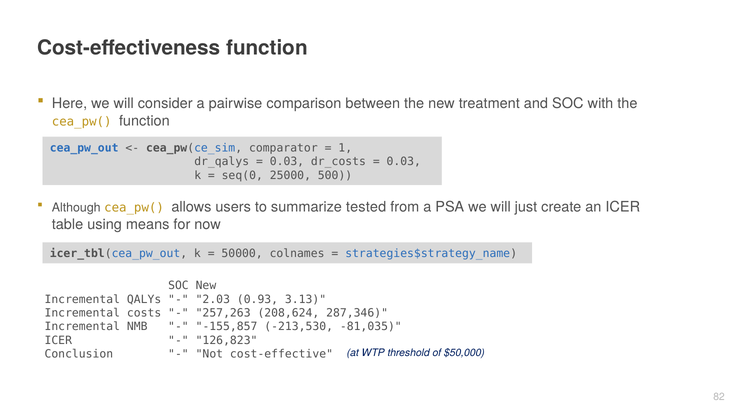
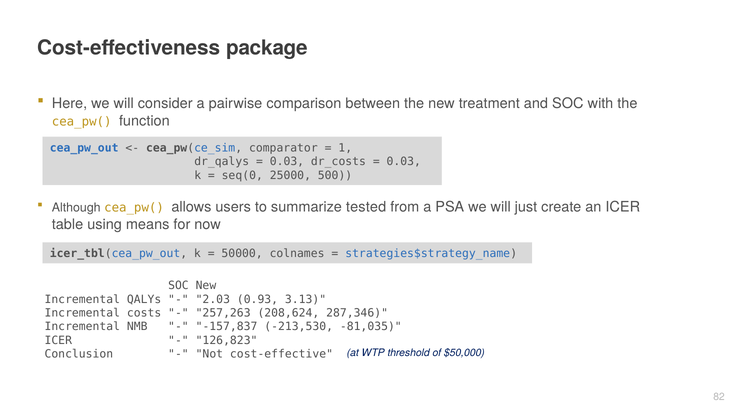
Cost-effectiveness function: function -> package (267, 48)
-155,857: -155,857 -> -157,837 (227, 327)
